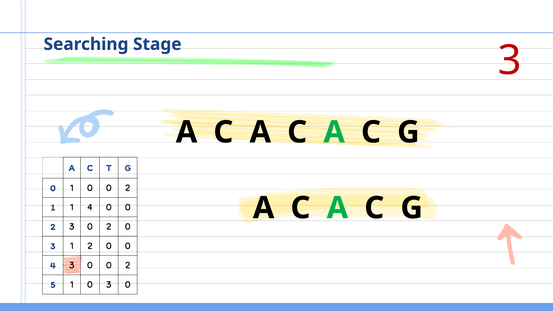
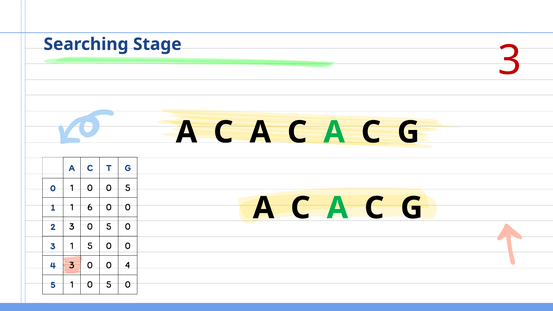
1 0 0 2: 2 -> 5 (128, 188)
1 4: 4 -> 6 (90, 208)
3 0 2: 2 -> 5 (109, 227)
1 2: 2 -> 5 (90, 246)
3 0 0 2: 2 -> 4 (128, 266)
1 0 3: 3 -> 5 (109, 285)
